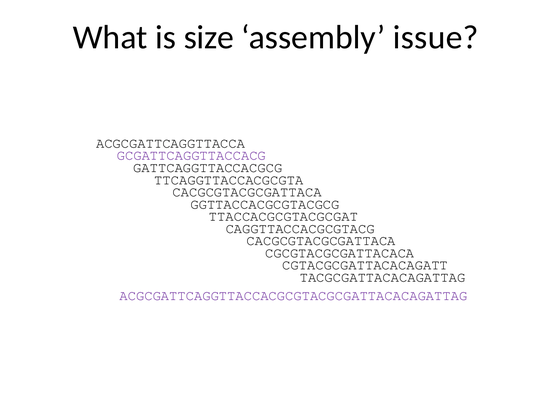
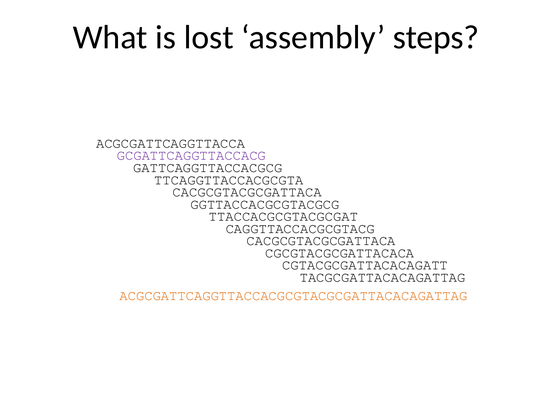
size: size -> lost (209, 37)
issue: issue -> steps (436, 37)
ACGCGATTCAGGTTACCACGCGTACGCGATTACACAGATTAG colour: purple -> orange (293, 295)
